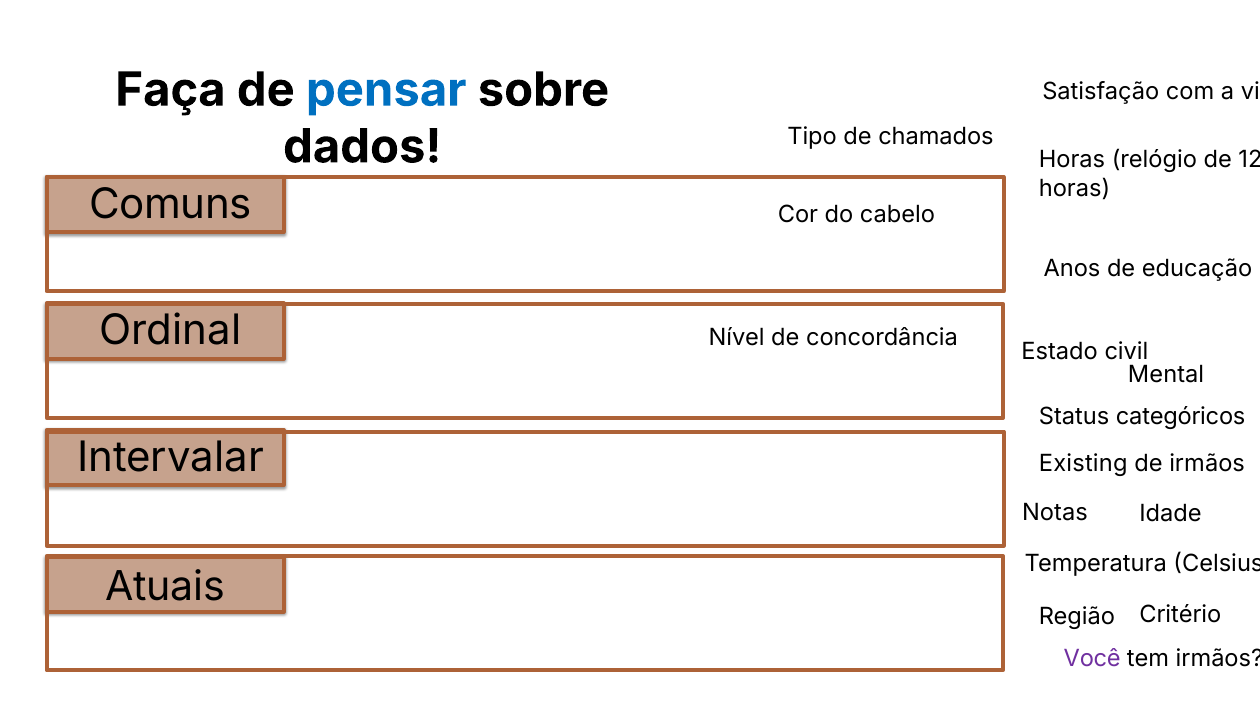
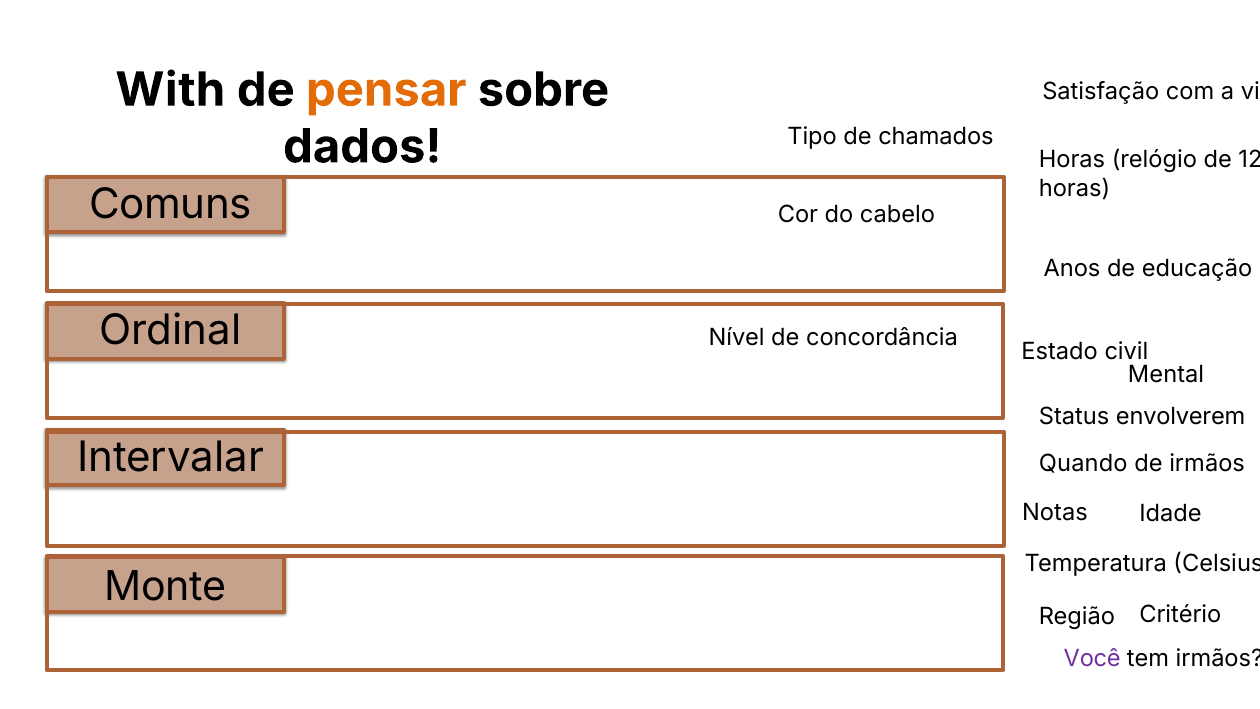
Faça: Faça -> With (170, 90)
pensar colour: blue -> orange (386, 90)
categóricos: categóricos -> envolverem (1181, 416)
Existing: Existing -> Quando (1083, 463)
Atuais: Atuais -> Monte (165, 587)
